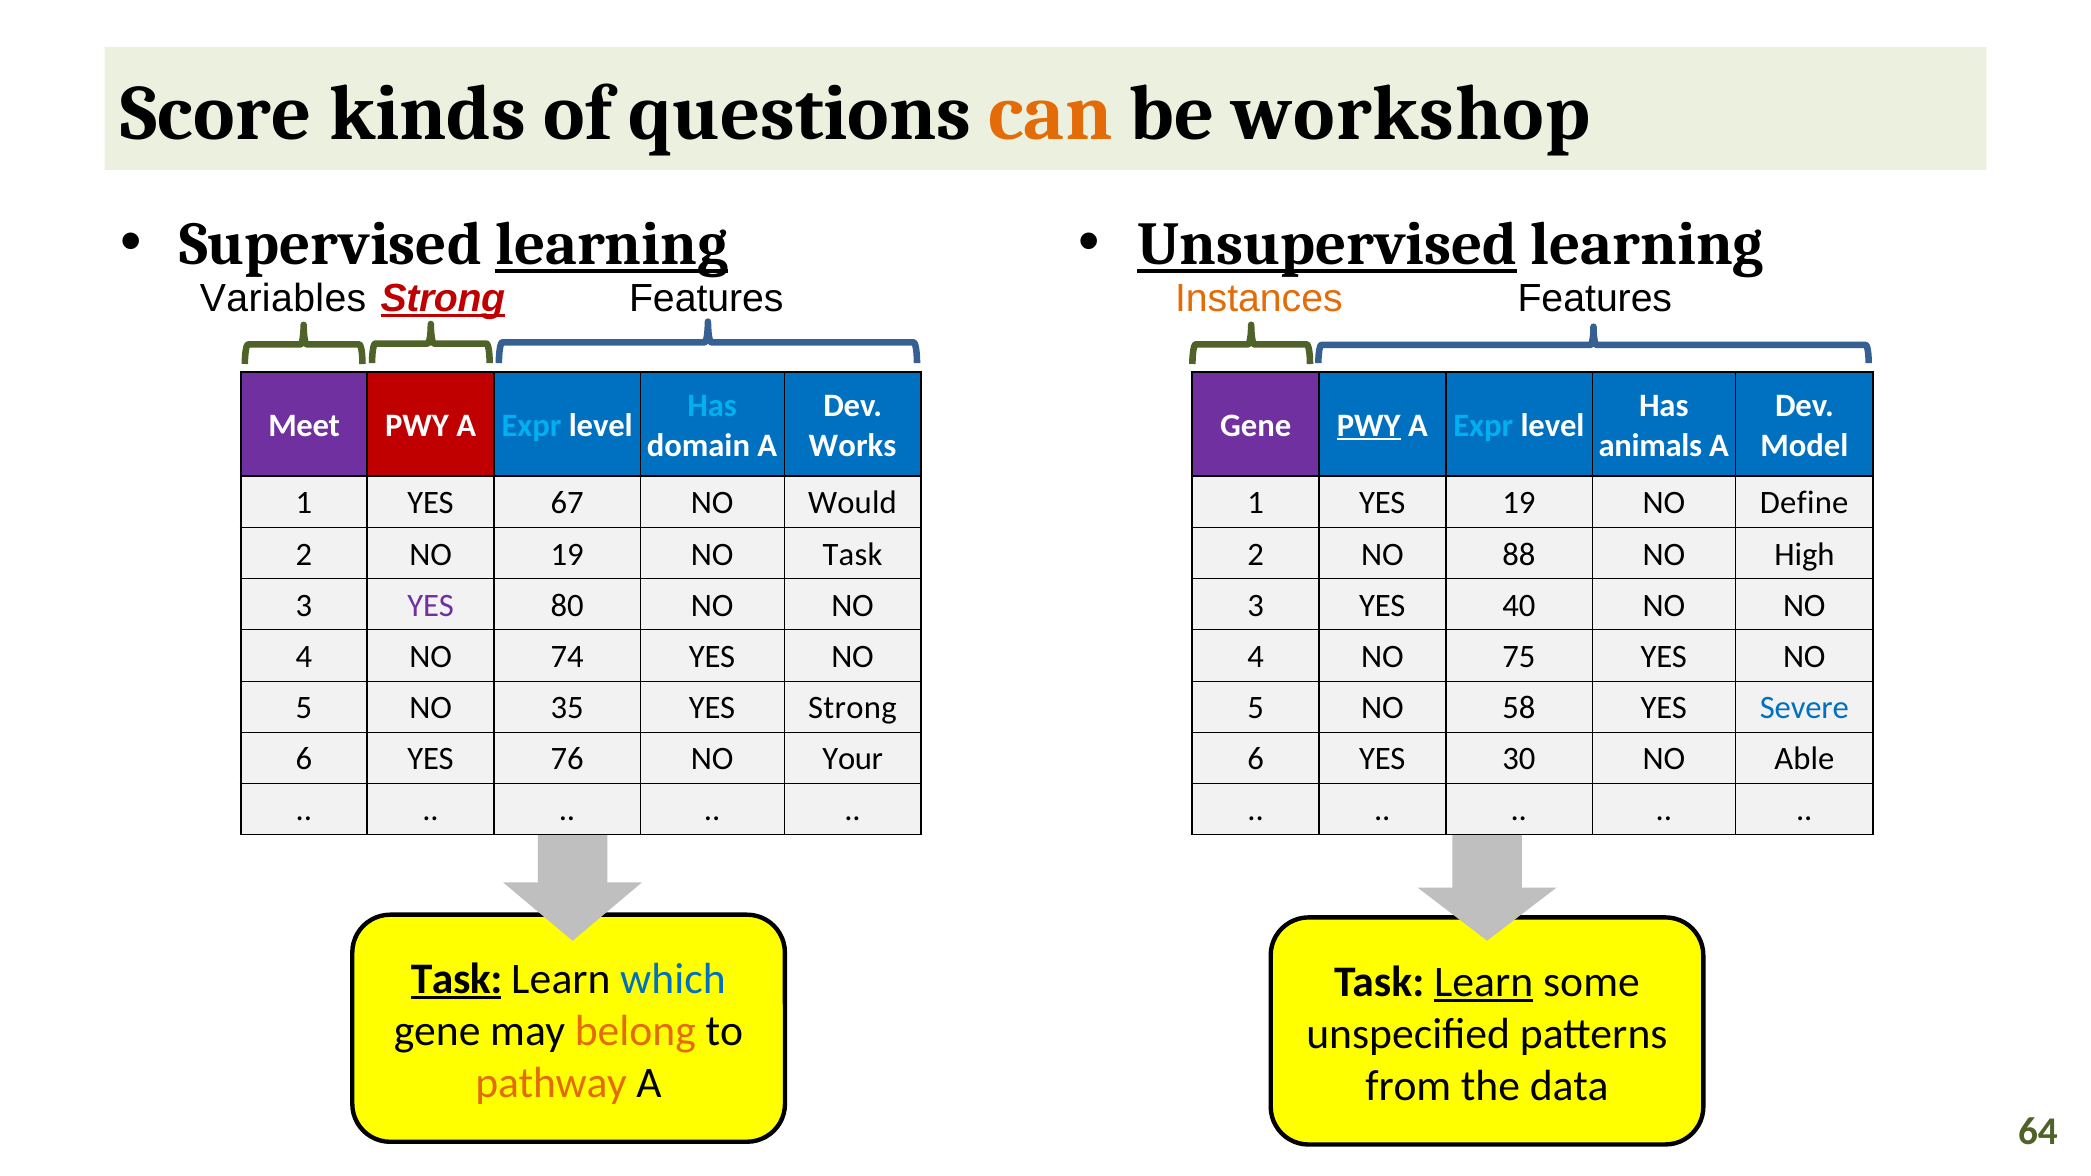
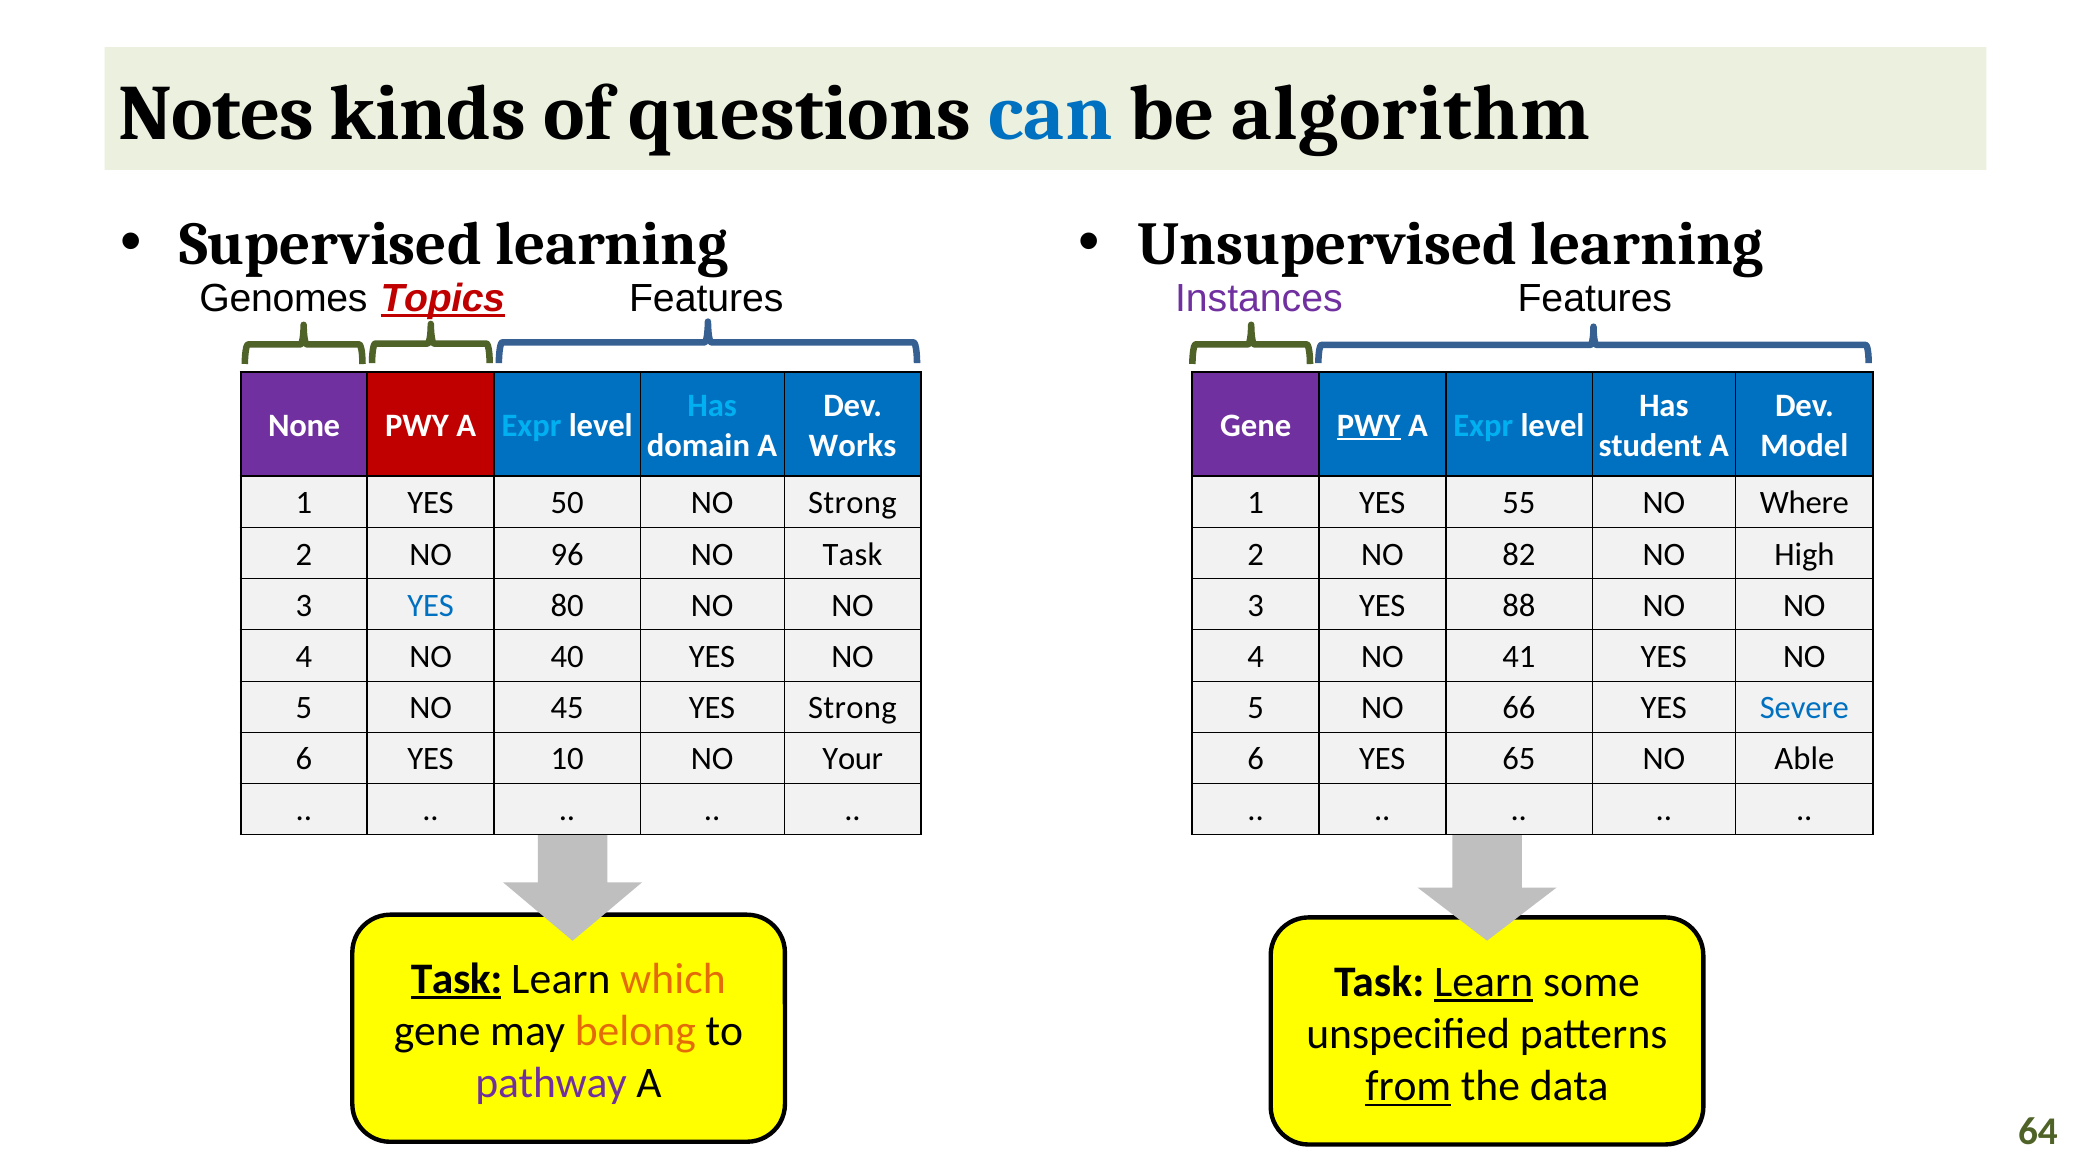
Score: Score -> Notes (217, 114)
can colour: orange -> blue (1051, 114)
workshop: workshop -> algorithm (1411, 114)
learning underline: present -> none (612, 245)
Unsupervised underline: present -> none (1327, 245)
Variables: Variables -> Genomes (283, 298)
Strong: Strong -> Topics (443, 298)
Instances colour: orange -> purple (1259, 298)
Meet: Meet -> None (304, 425)
animals: animals -> student (1650, 445)
67: 67 -> 50 (567, 503)
NO Would: Would -> Strong (852, 503)
YES 19: 19 -> 55 (1519, 503)
Define: Define -> Where (1804, 503)
NO 19: 19 -> 96 (567, 554)
88: 88 -> 82 (1519, 554)
YES colour: purple -> blue (431, 606)
40: 40 -> 88 (1519, 606)
74: 74 -> 40 (567, 657)
75: 75 -> 41 (1519, 657)
35: 35 -> 45 (567, 708)
58: 58 -> 66 (1519, 708)
76: 76 -> 10 (567, 759)
30: 30 -> 65 (1519, 759)
which colour: blue -> orange (673, 979)
pathway colour: orange -> purple (551, 1084)
from underline: none -> present (1408, 1086)
